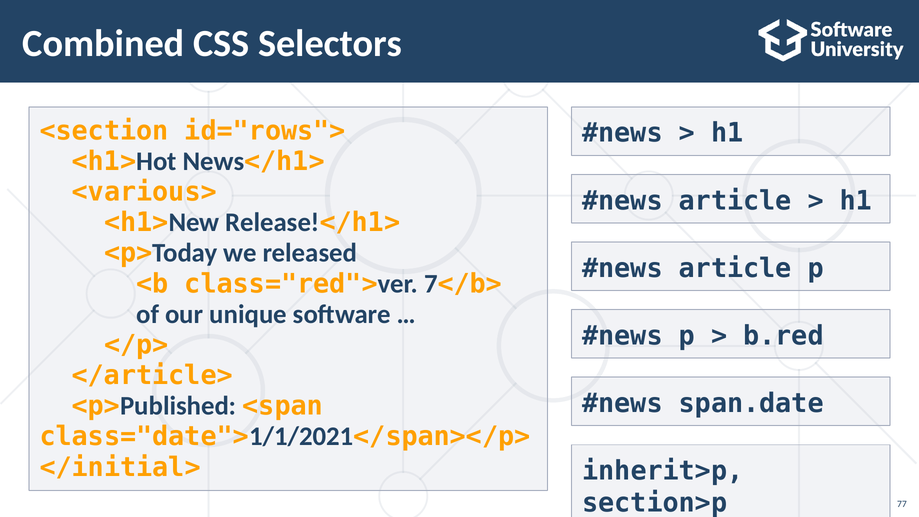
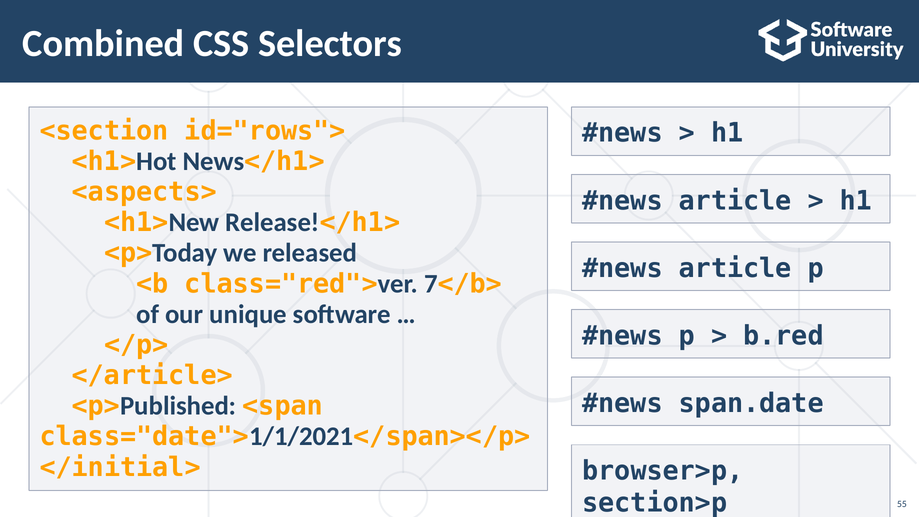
<various>: <various> -> <aspects> (144, 192)
inherit>p: inherit>p -> browser>p (663, 471)
77: 77 -> 55 (902, 504)
